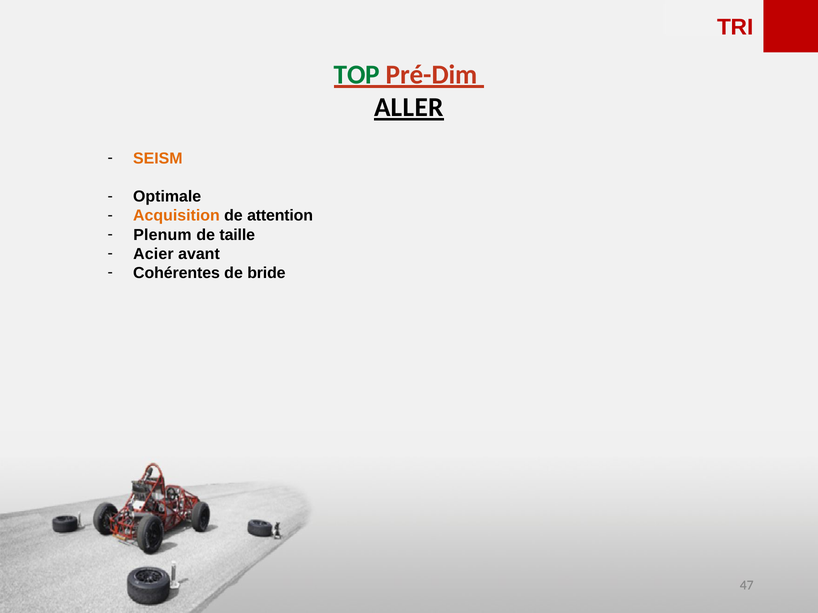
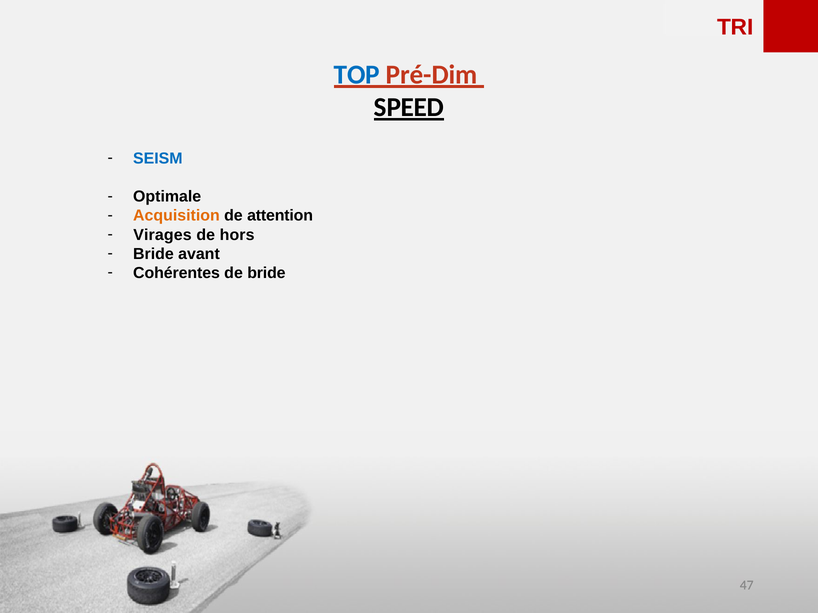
TOP colour: green -> blue (357, 75)
ALLER: ALLER -> SPEED (409, 108)
SEISM colour: orange -> blue (158, 159)
Plenum: Plenum -> Virages (162, 235)
taille: taille -> hors (237, 235)
Acier: Acier -> Bride (153, 254)
